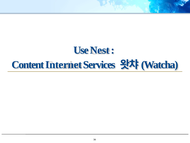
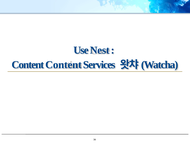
Content Internet: Internet -> Content (64, 64)
